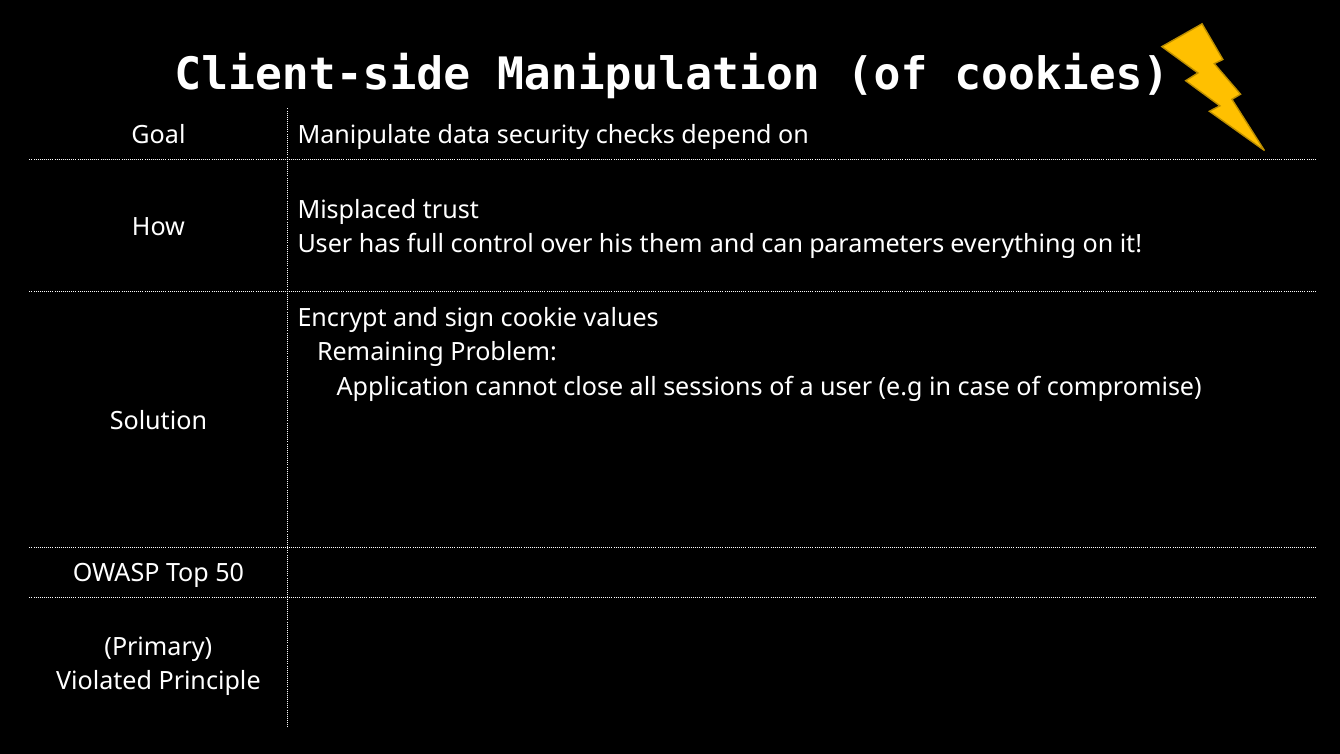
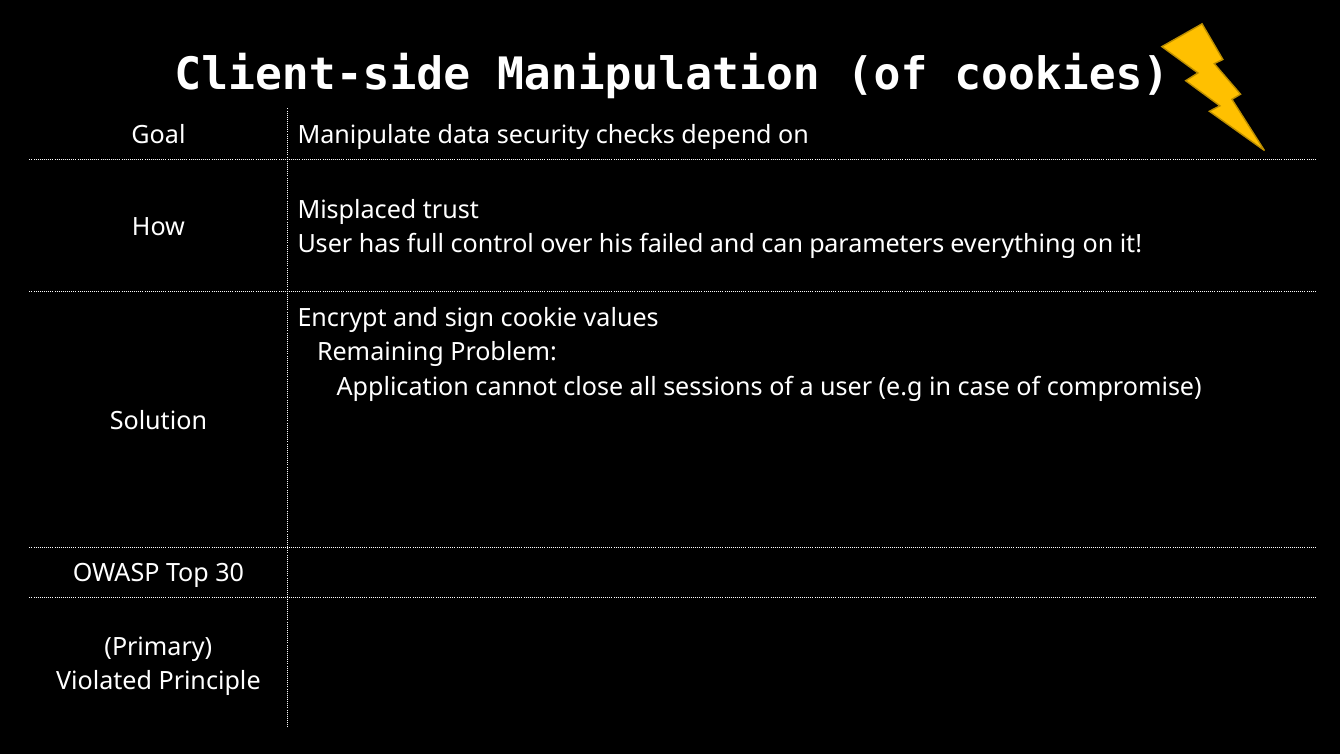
them: them -> failed (671, 244)
50: 50 -> 30 (230, 573)
